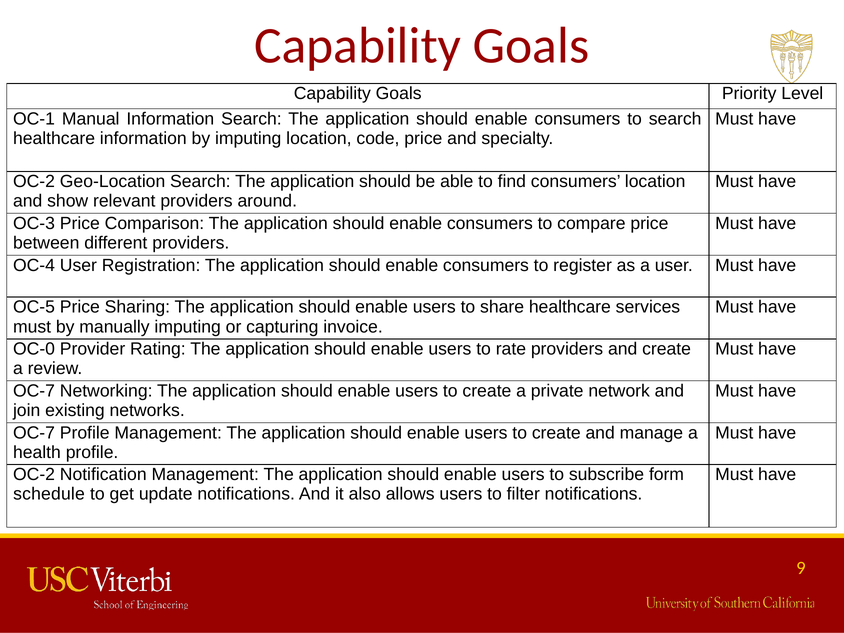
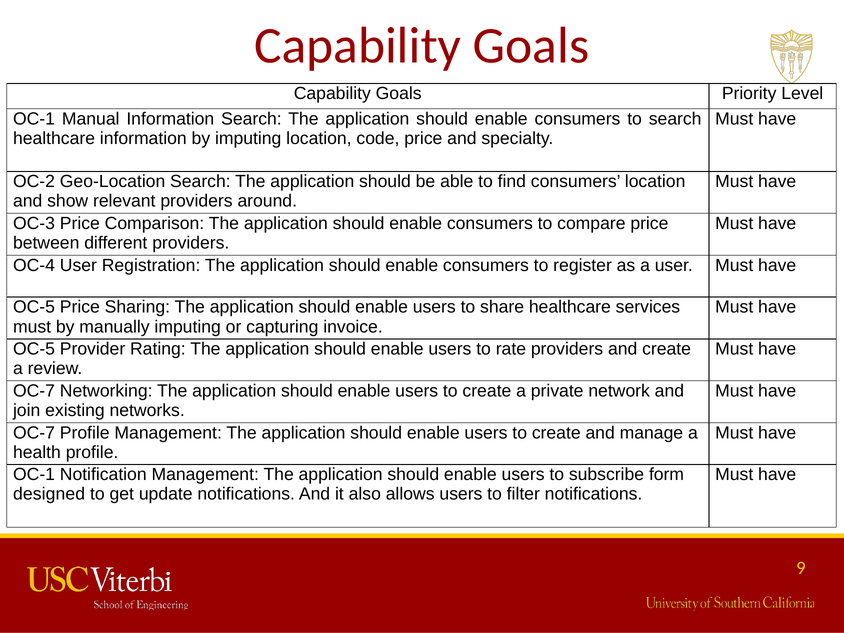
OC-0: OC-0 -> OC-5 (34, 349)
OC-2: OC-2 -> OC-1 (34, 475)
schedule: schedule -> designed (49, 494)
